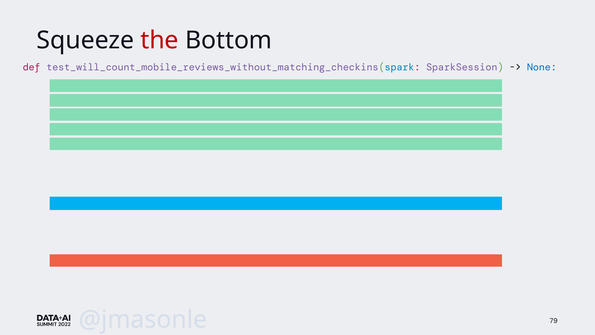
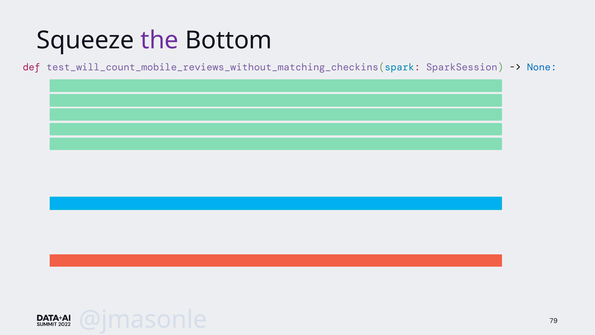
the colour: red -> purple (160, 40)
